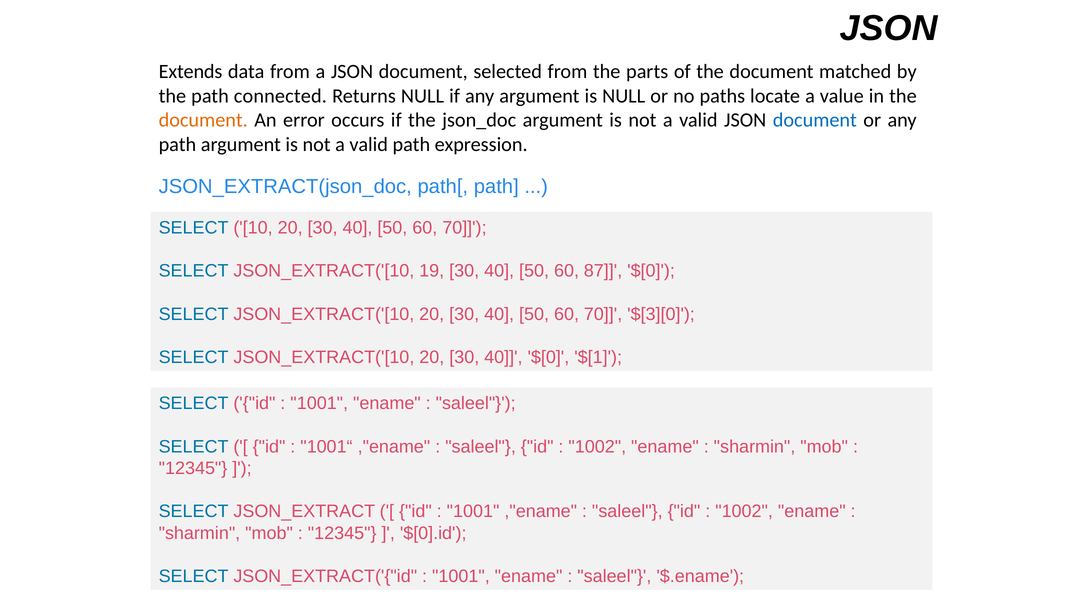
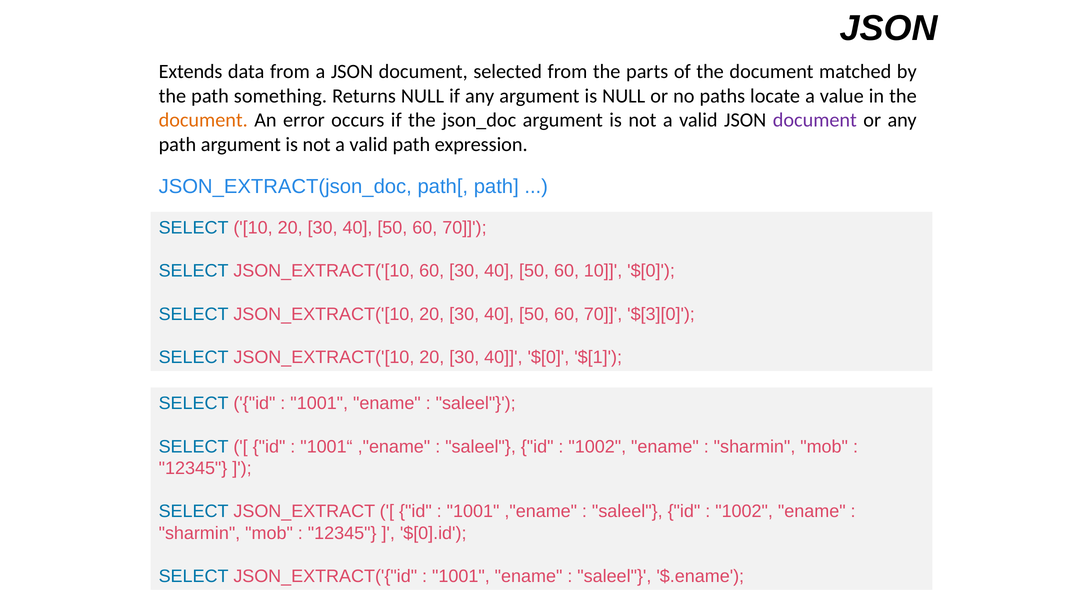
connected: connected -> something (280, 96)
document colour: blue -> purple (815, 120)
JSON_EXTRACT('[10 19: 19 -> 60 (432, 271)
60 87: 87 -> 10 (603, 271)
